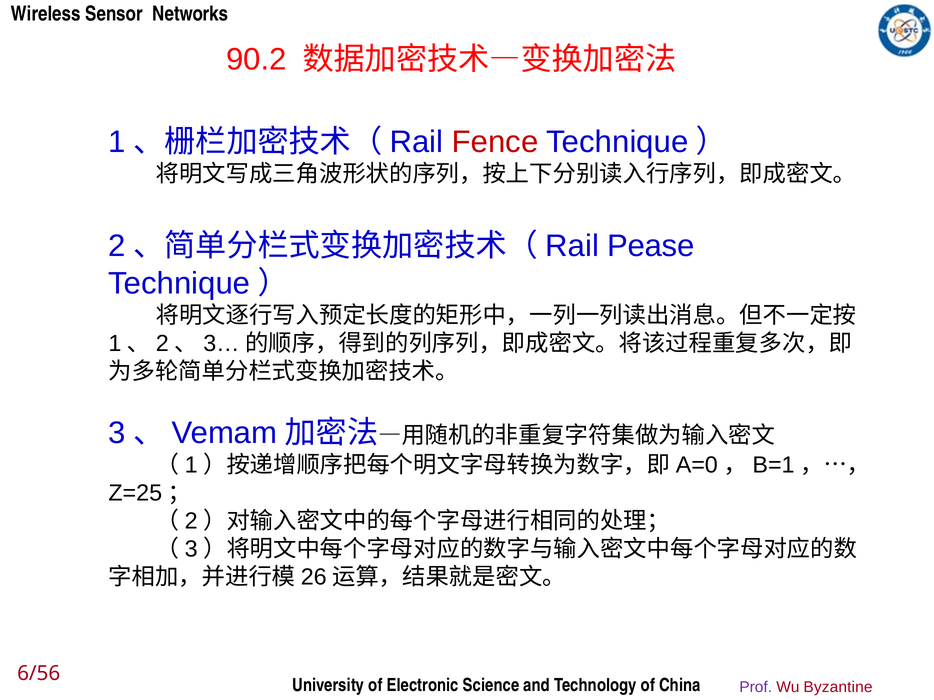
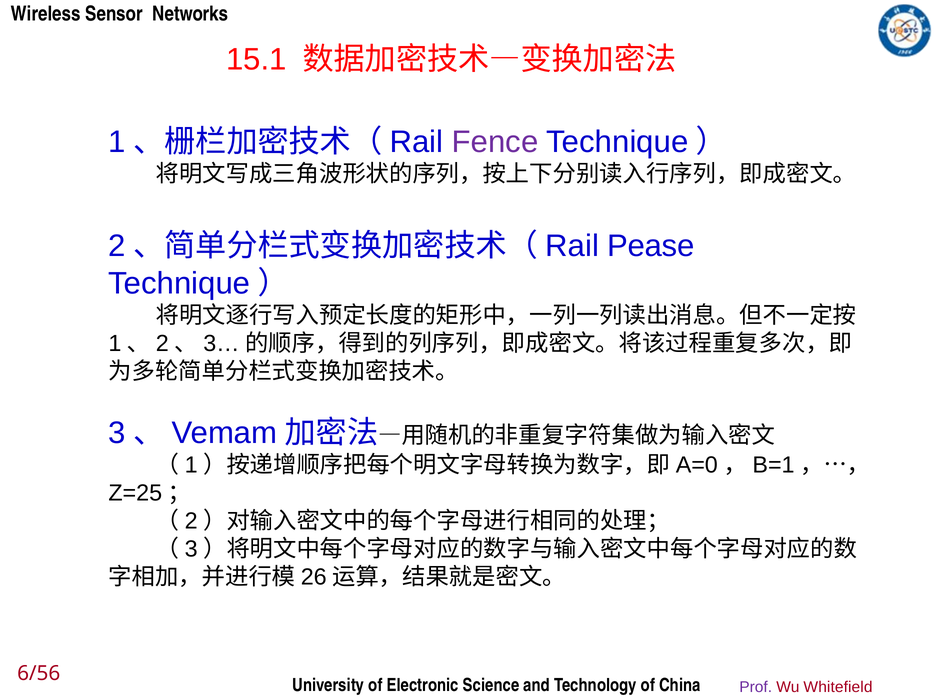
90.2: 90.2 -> 15.1 (256, 59)
Fence colour: red -> purple (495, 142)
Byzantine: Byzantine -> Whitefield (838, 688)
